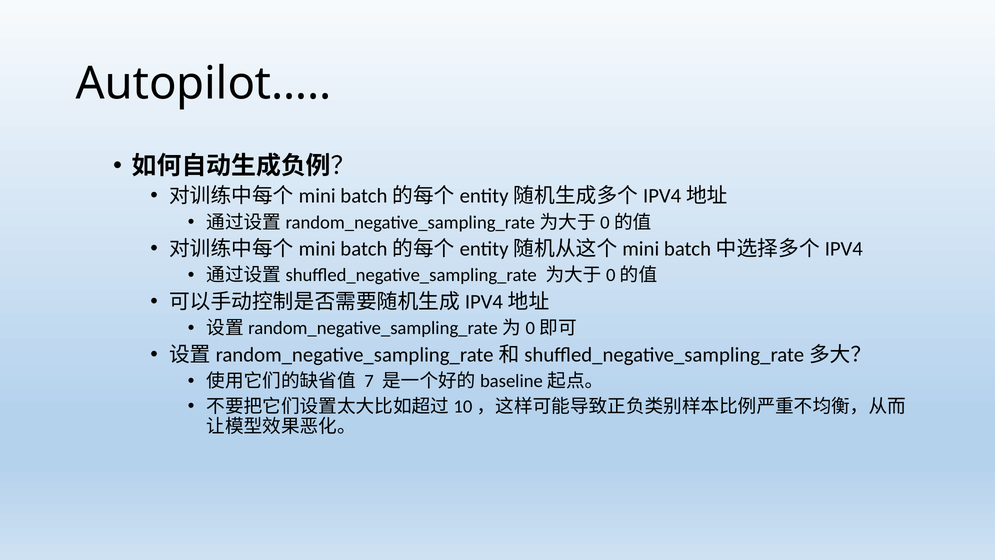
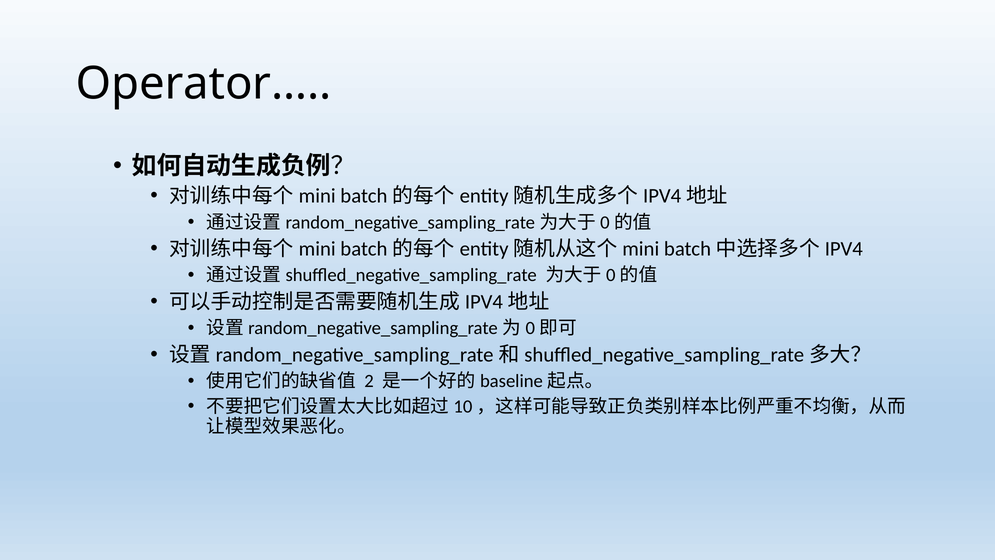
Autopilot…: Autopilot… -> Operator… (204, 84)
7: 7 -> 2 (369, 381)
